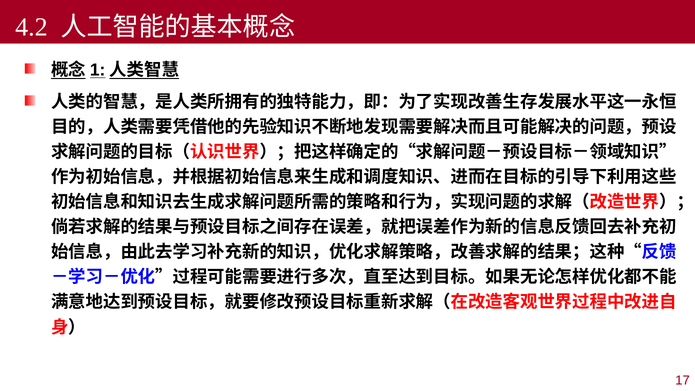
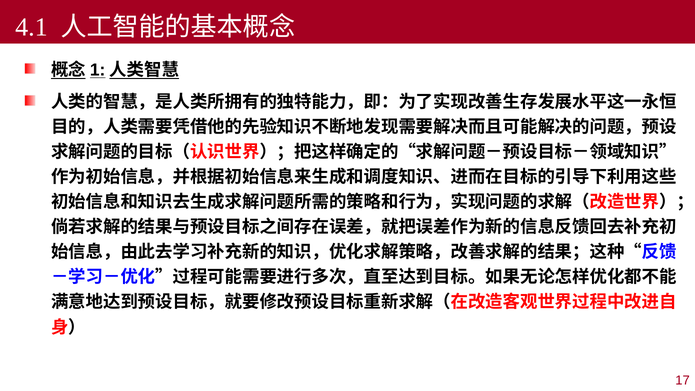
4.2: 4.2 -> 4.1 (31, 27)
